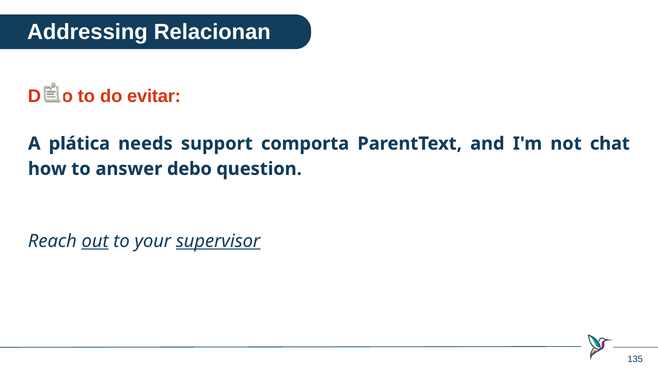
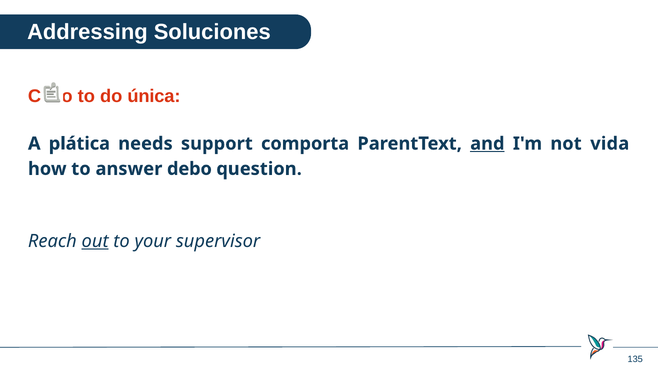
Relacionan: Relacionan -> Soluciones (212, 32)
Debo: Debo -> Caso (50, 96)
evitar: evitar -> única (154, 96)
and underline: none -> present (487, 144)
chat: chat -> vida (610, 144)
supervisor underline: present -> none (218, 241)
